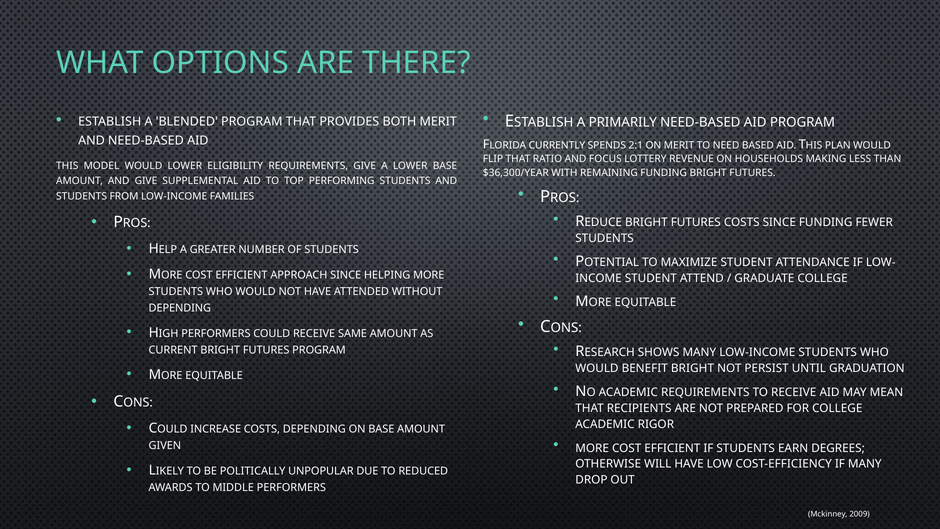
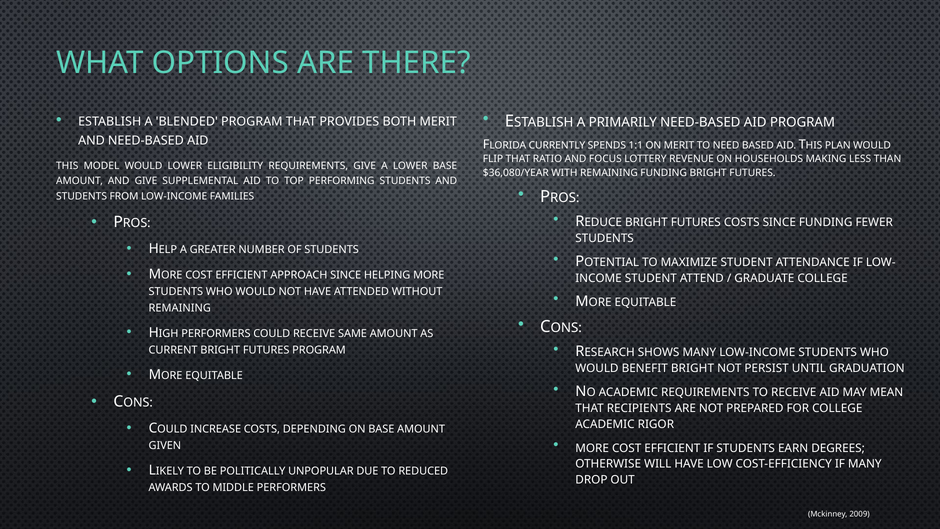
2:1: 2:1 -> 1:1 (636, 145)
$36,300/YEAR: $36,300/YEAR -> $36,080/YEAR (516, 173)
DEPENDING: DEPENDING -> REMAINING (180, 308)
